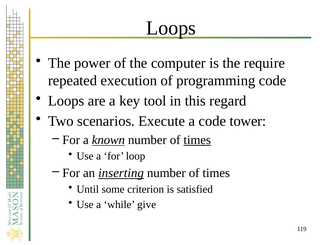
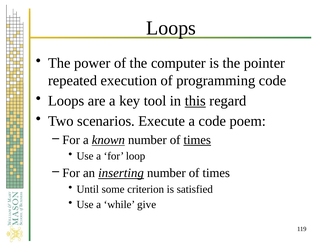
require: require -> pointer (264, 63)
this underline: none -> present (195, 101)
tower: tower -> poem (248, 121)
